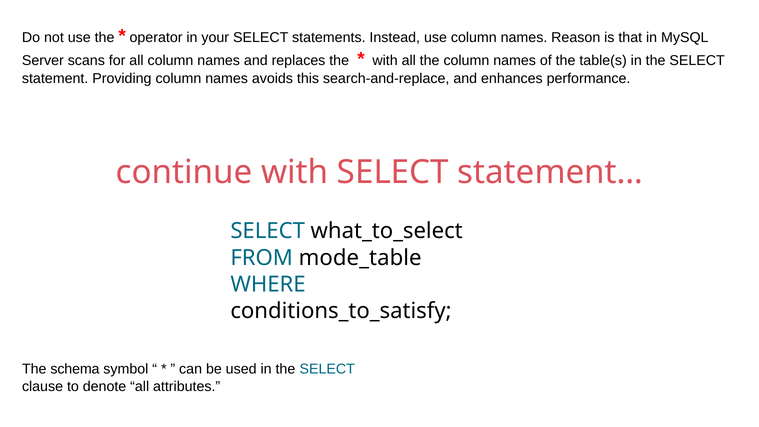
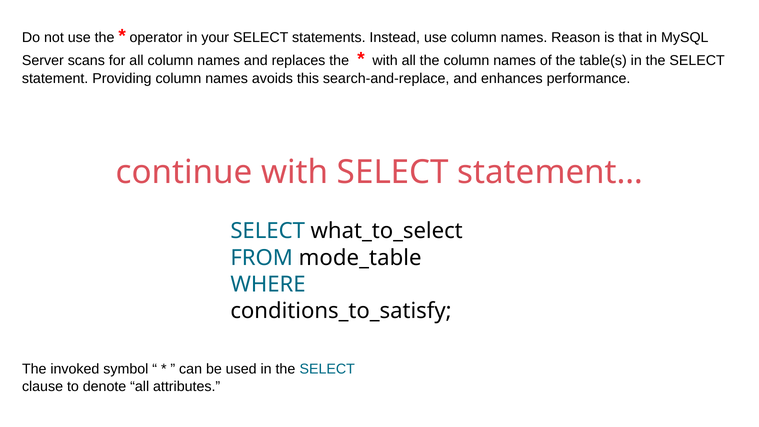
schema: schema -> invoked (75, 369)
